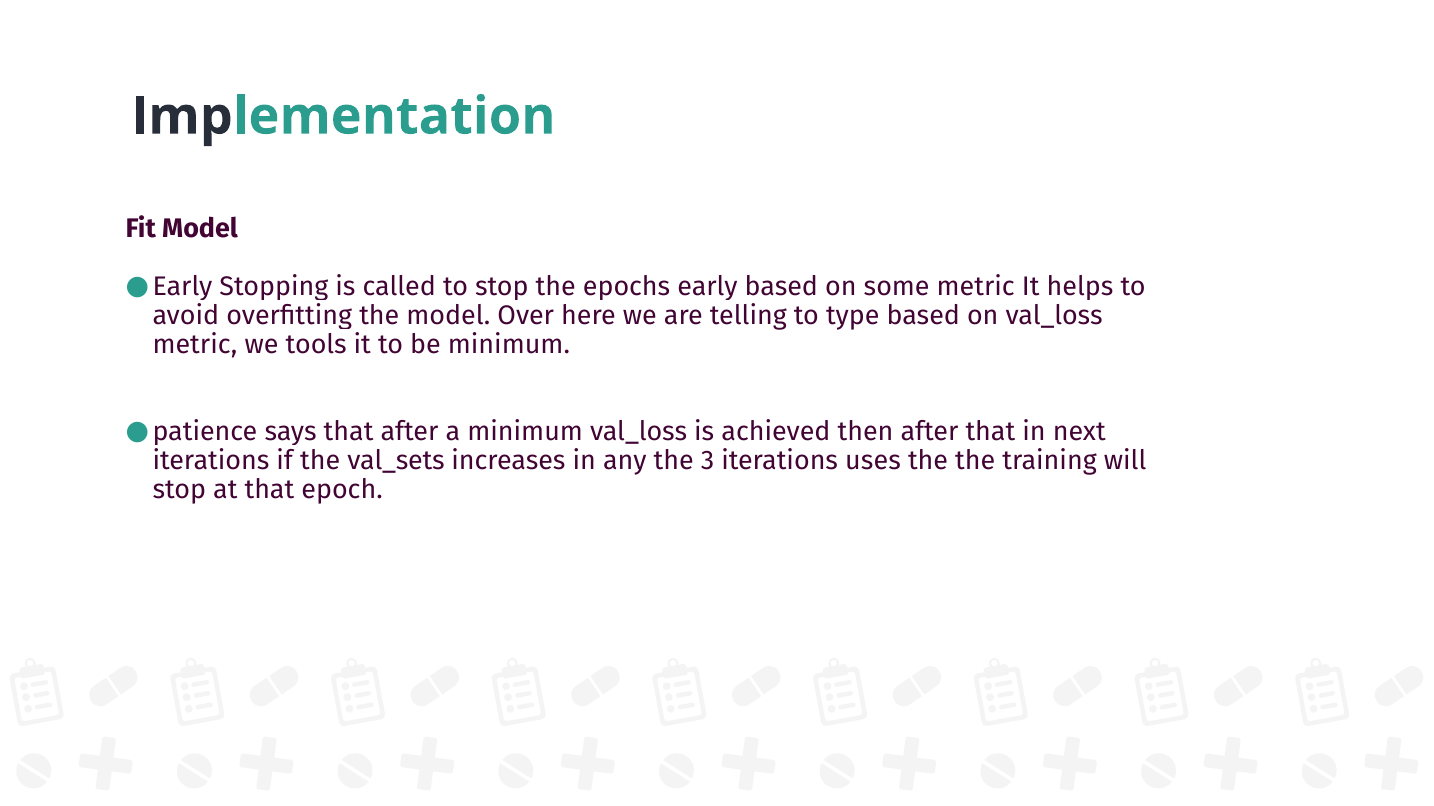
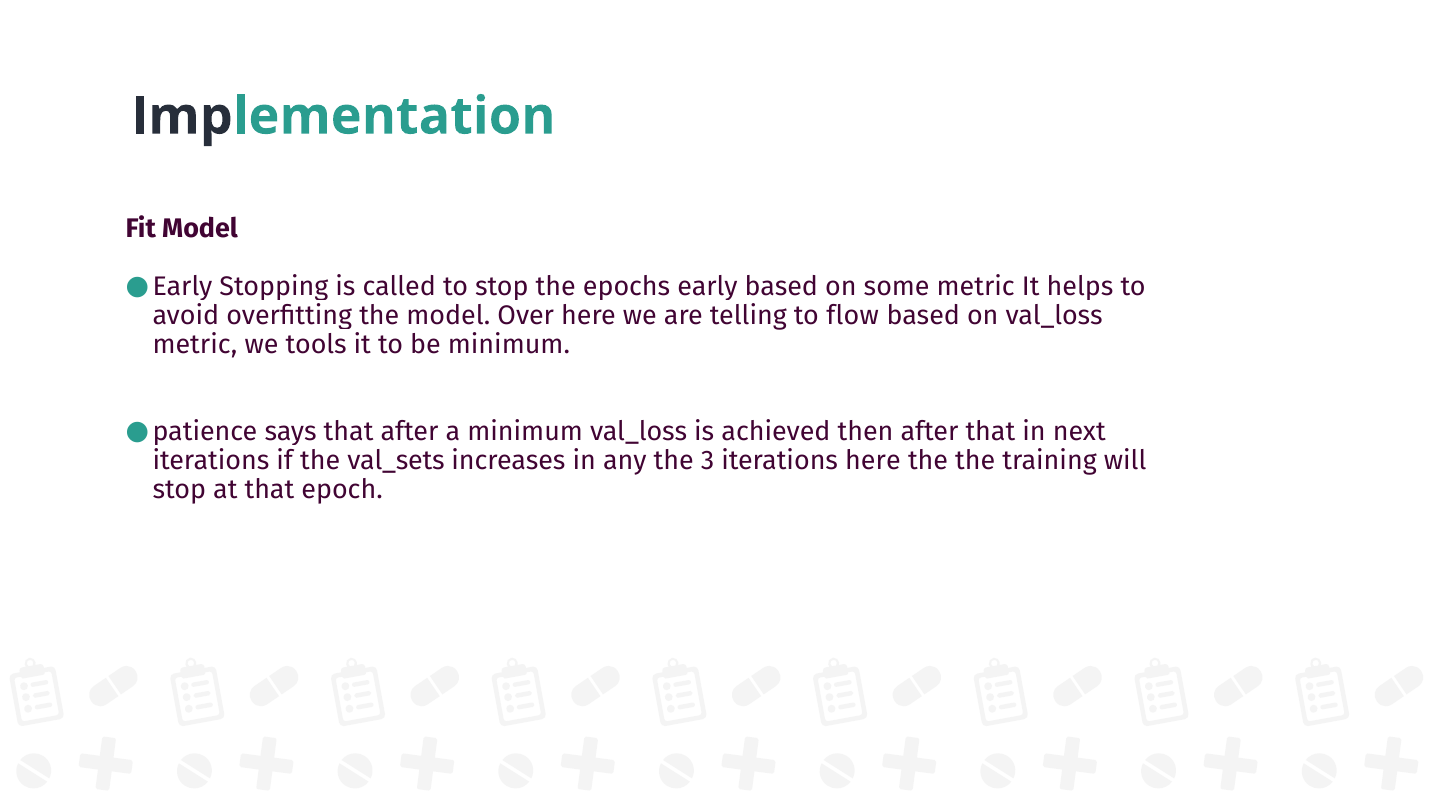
type: type -> flow (853, 316)
iterations uses: uses -> here (873, 461)
